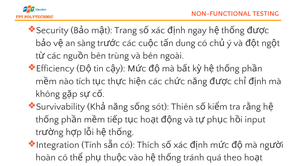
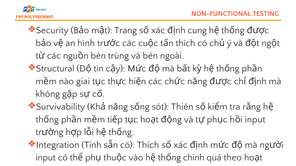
ngay: ngay -> cung (197, 30)
sàng: sàng -> hình (86, 43)
dung: dung -> thích (185, 43)
Efficiency: Efficiency -> Structural (55, 69)
tích: tích -> giai (83, 81)
hoàn: hoàn -> input (46, 158)
tránh: tránh -> chính (194, 158)
